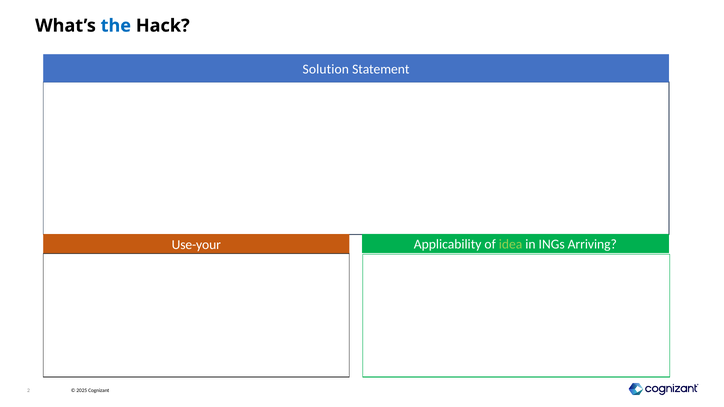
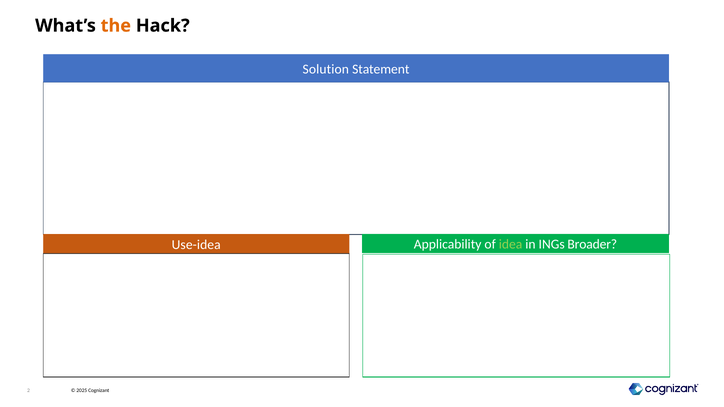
the colour: blue -> orange (116, 26)
Use-your: Use-your -> Use-idea (196, 245)
Arriving: Arriving -> Broader (592, 245)
